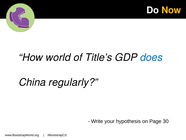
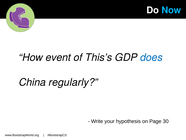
Now colour: yellow -> light blue (171, 10)
world: world -> event (58, 57)
Title’s: Title’s -> This’s (99, 57)
